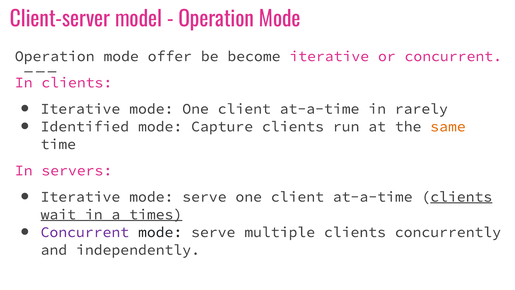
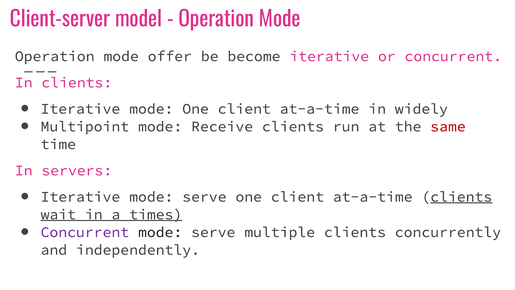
rarely: rarely -> widely (421, 109)
Identified: Identified -> Multipoint (85, 126)
Capture: Capture -> Receive (222, 126)
same colour: orange -> red (448, 126)
